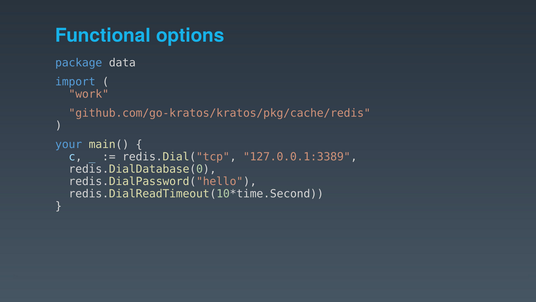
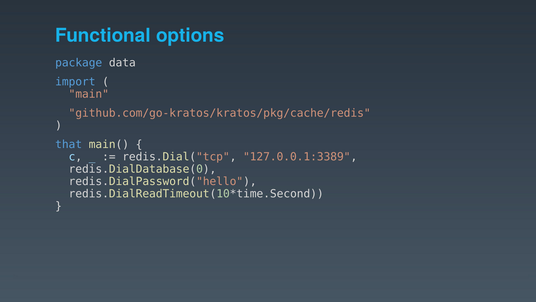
work: work -> main (89, 94)
your: your -> that (69, 144)
